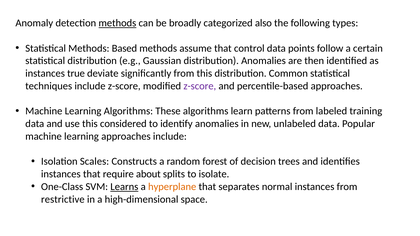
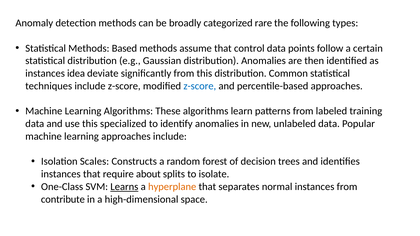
methods underline: present -> none (117, 23)
also: also -> rare (263, 23)
true: true -> idea (76, 73)
z-score colour: purple -> blue (200, 86)
considered: considered -> specialized (123, 124)
restrictive: restrictive -> contribute (63, 199)
